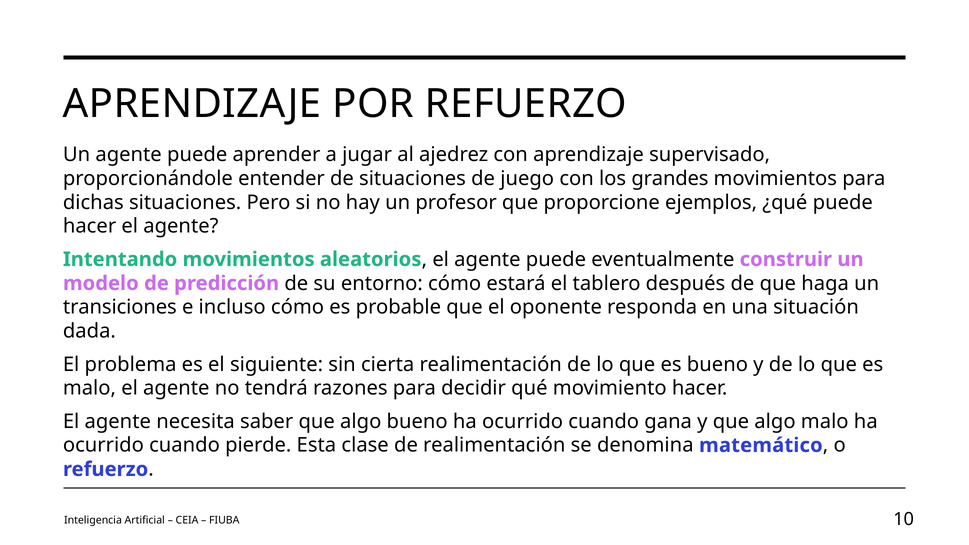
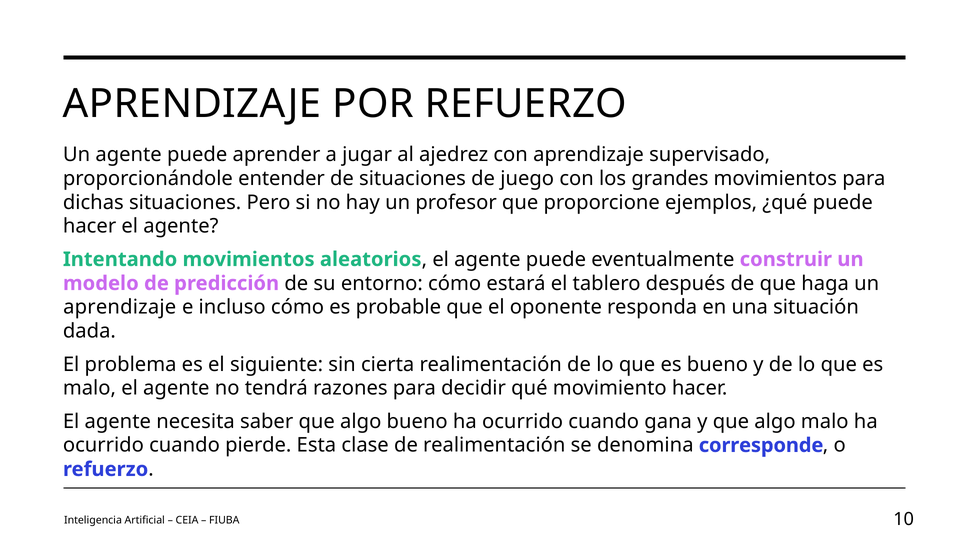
transiciones: transiciones -> aprendizaje (120, 307)
matemático: matemático -> corresponde (761, 445)
